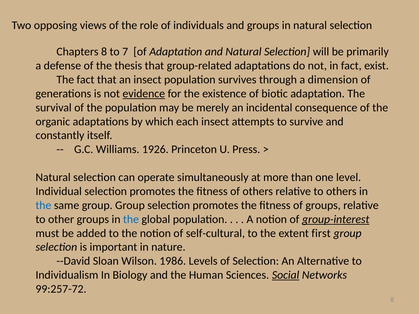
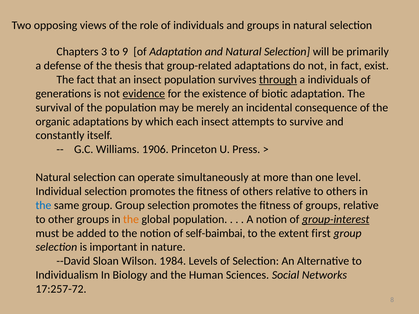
Chapters 8: 8 -> 3 (104, 52)
7: 7 -> 9 (125, 52)
through underline: none -> present (278, 80)
a dimension: dimension -> individuals (333, 80)
1926: 1926 -> 1906 (155, 150)
the colour: blue -> orange (131, 219)
self-cultural: self-cultural -> self-baimbai (215, 233)
1986: 1986 -> 1984 (173, 261)
Social underline: present -> none (286, 275)
99:257-72: 99:257-72 -> 17:257-72 (61, 289)
